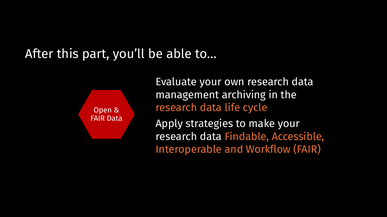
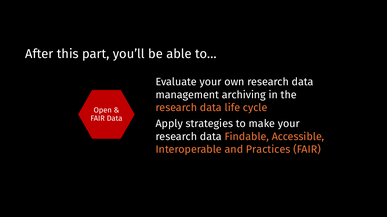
Workflow: Workflow -> Practices (268, 150)
